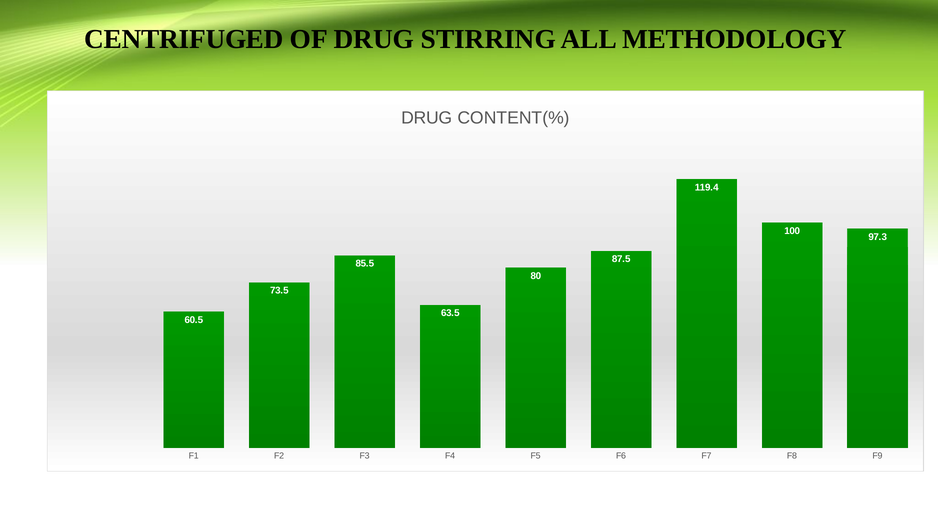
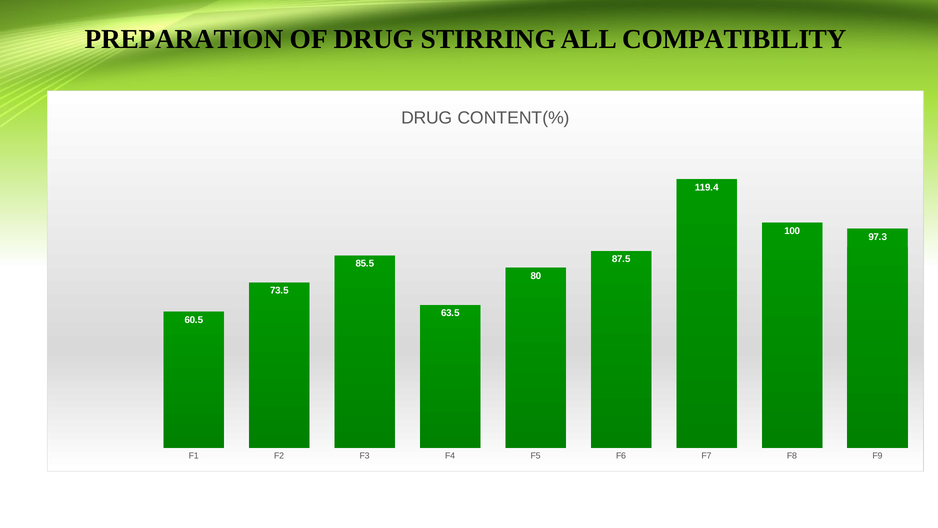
CENTRIFUGED: CENTRIFUGED -> PREPARATION (184, 39)
METHODOLOGY: METHODOLOGY -> COMPATIBILITY (734, 39)
